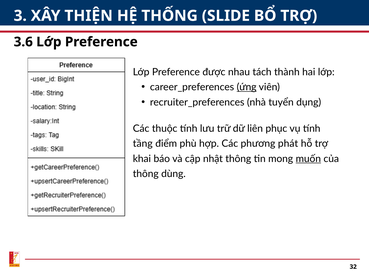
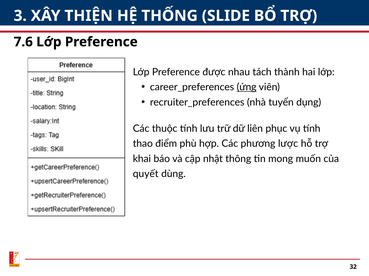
3.6: 3.6 -> 7.6 (23, 42)
tầng: tầng -> thao (143, 144)
phát: phát -> lược (288, 144)
muốn underline: present -> none (308, 159)
thông: thông -> quyết (146, 174)
